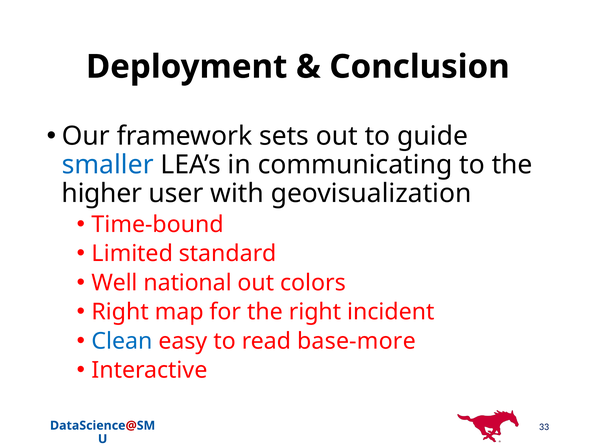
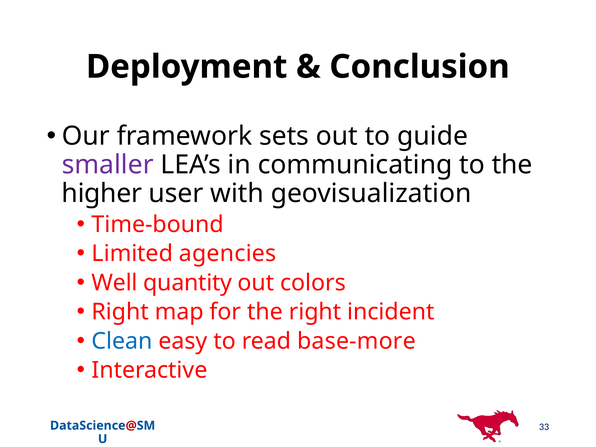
smaller colour: blue -> purple (108, 165)
standard: standard -> agencies (228, 254)
national: national -> quantity (188, 283)
